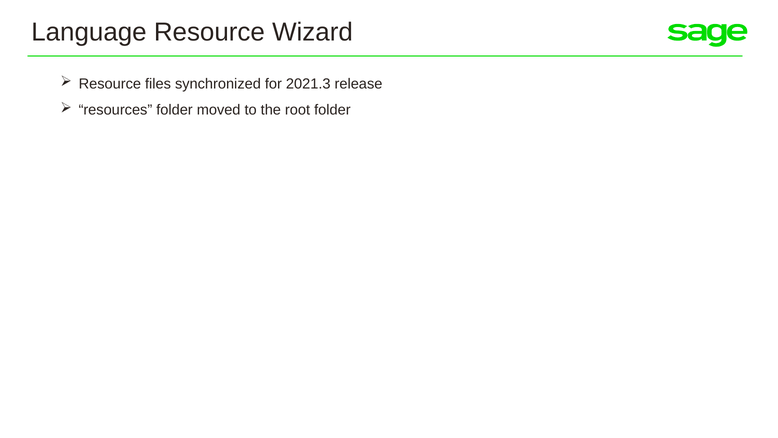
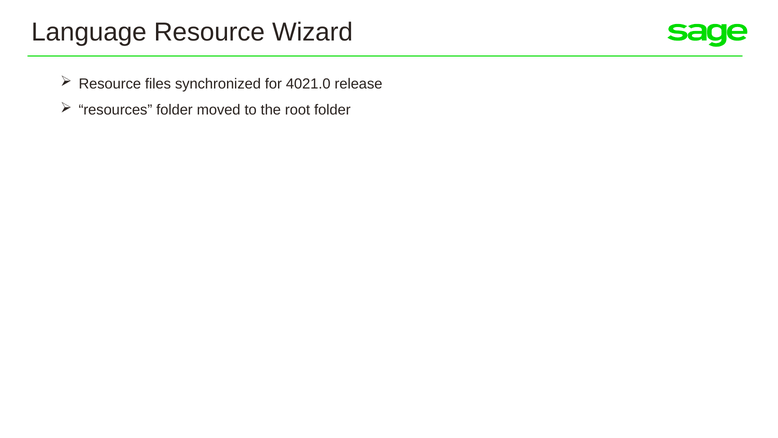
2021.3: 2021.3 -> 4021.0 (308, 84)
